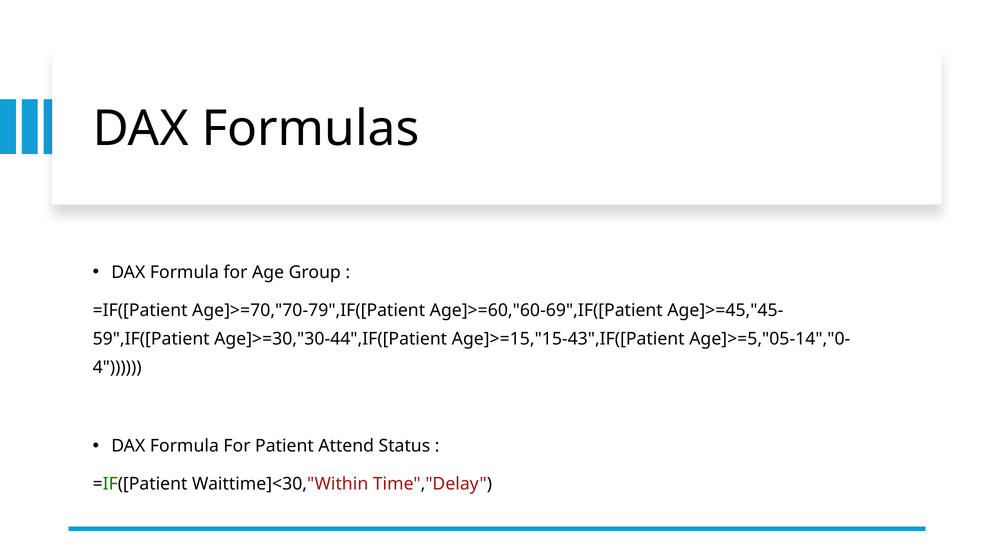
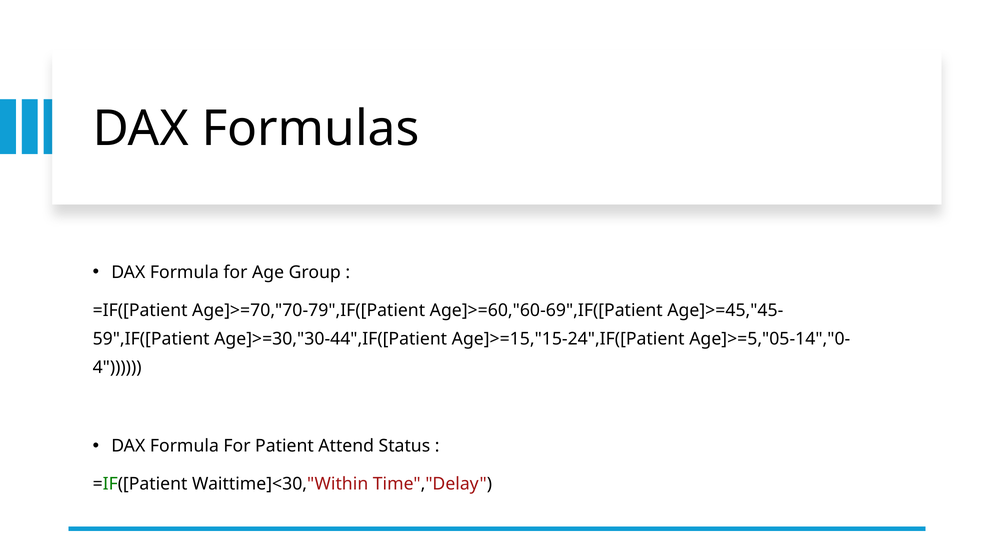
Age]>=15,"15-43",IF([Patient: Age]>=15,"15-43",IF([Patient -> Age]>=15,"15-24",IF([Patient (568, 339)
